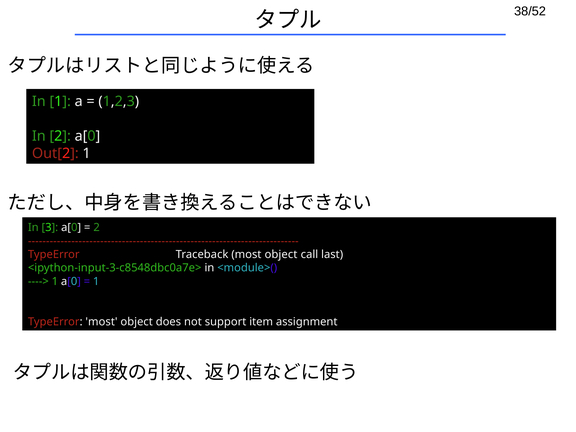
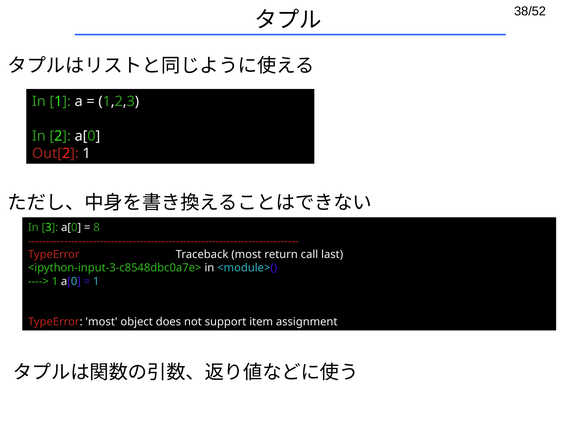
2: 2 -> 8 (97, 228)
Traceback most object: object -> return (281, 255)
